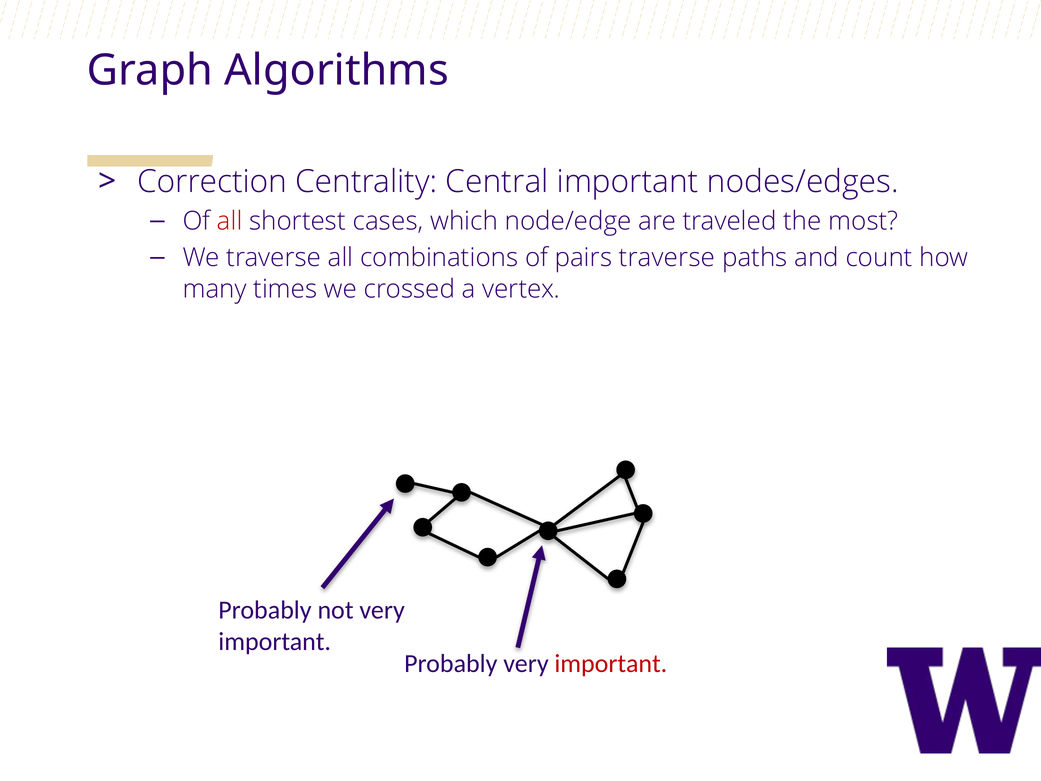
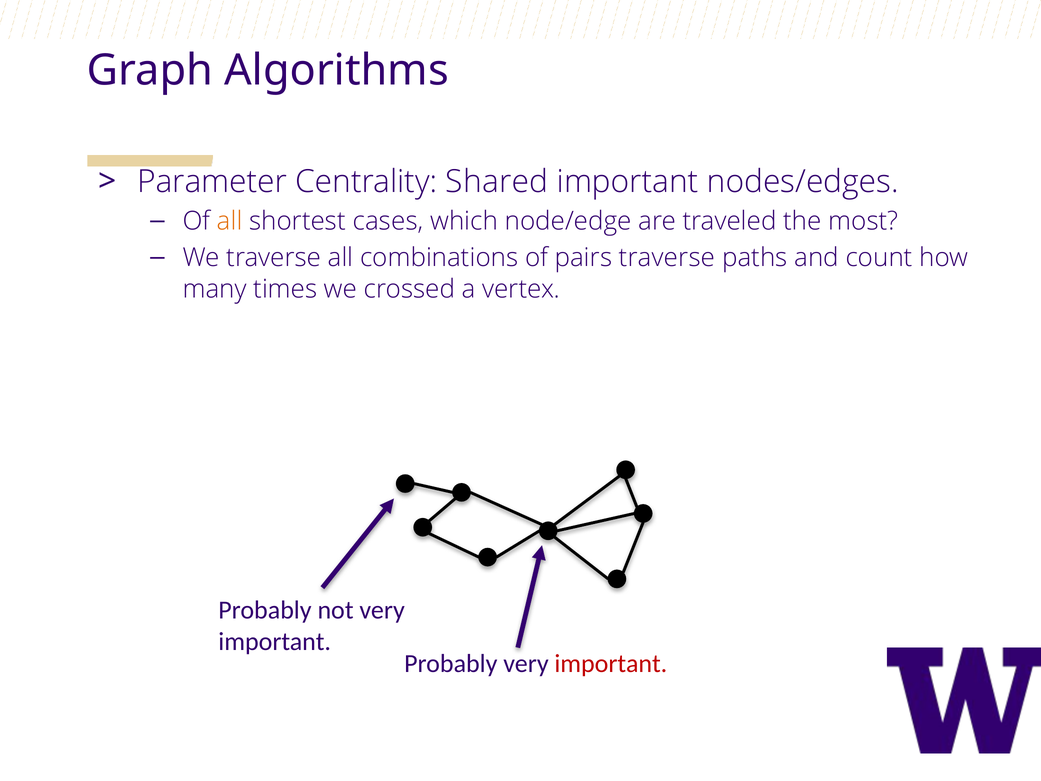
Correction: Correction -> Parameter (212, 182)
Central: Central -> Shared (497, 182)
all colour: red -> orange (230, 221)
